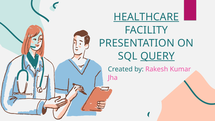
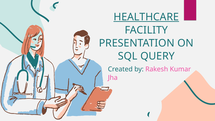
QUERY underline: present -> none (158, 56)
